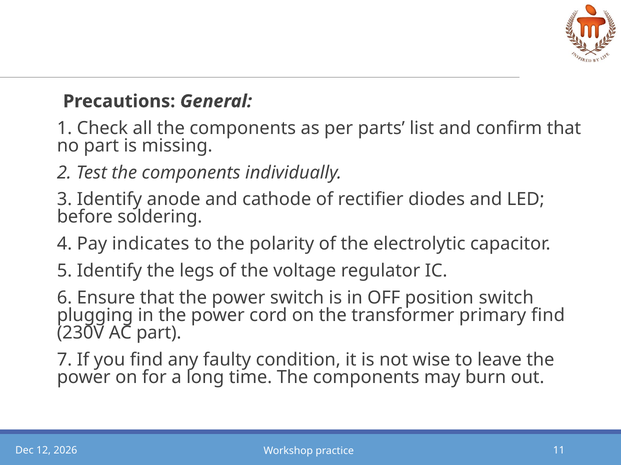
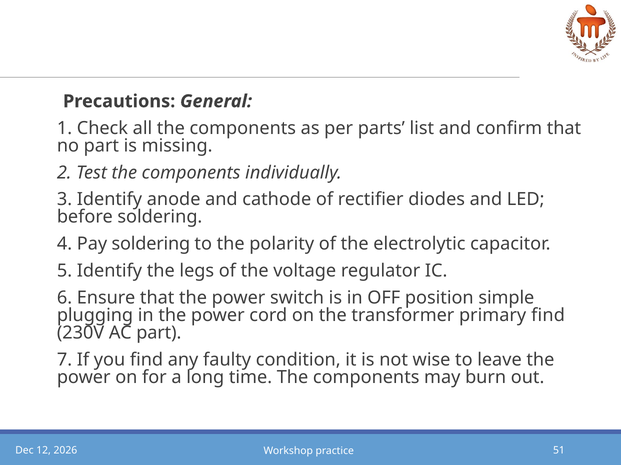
Pay indicates: indicates -> soldering (151, 244)
position switch: switch -> simple (506, 298)
11: 11 -> 51 (559, 451)
